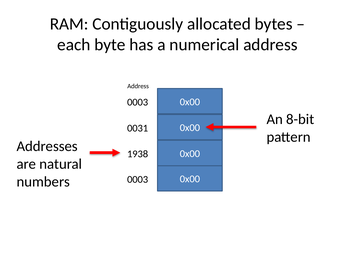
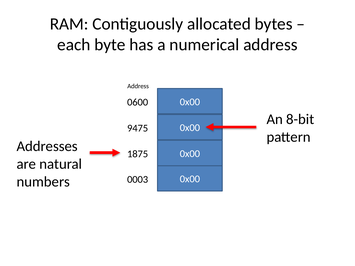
0003: 0003 -> 0600 (138, 102)
0031: 0031 -> 9475 (138, 128)
1938: 1938 -> 1875 (138, 154)
